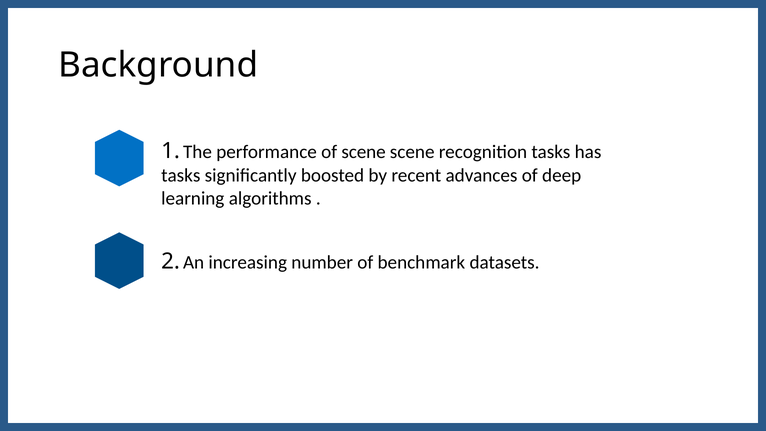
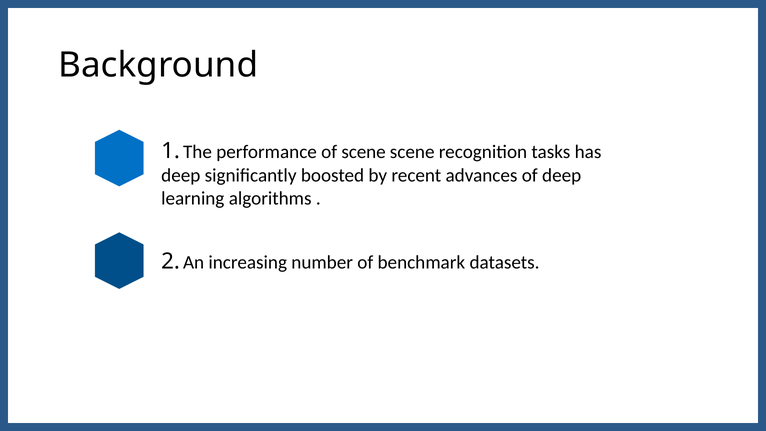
tasks: tasks -> deep (181, 176)
